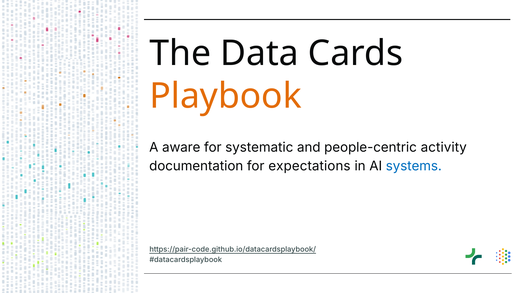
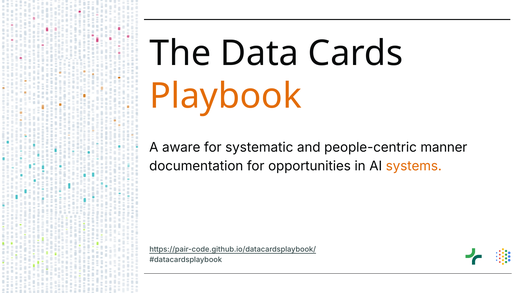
activity: activity -> manner (444, 147)
expectations: expectations -> opportunities (310, 166)
systems colour: blue -> orange (414, 166)
